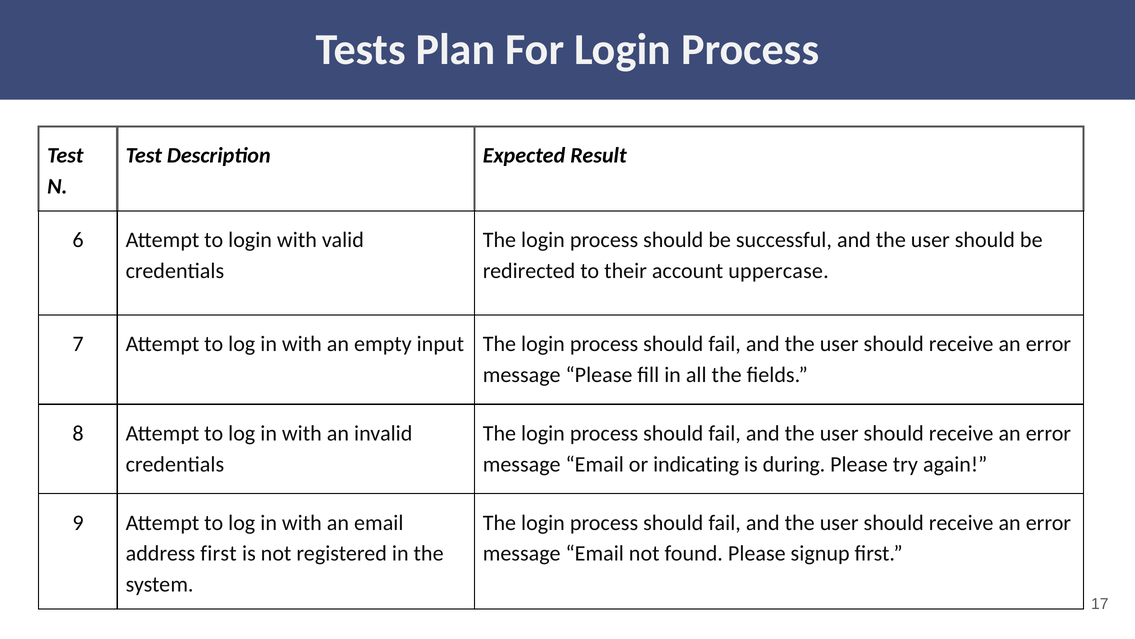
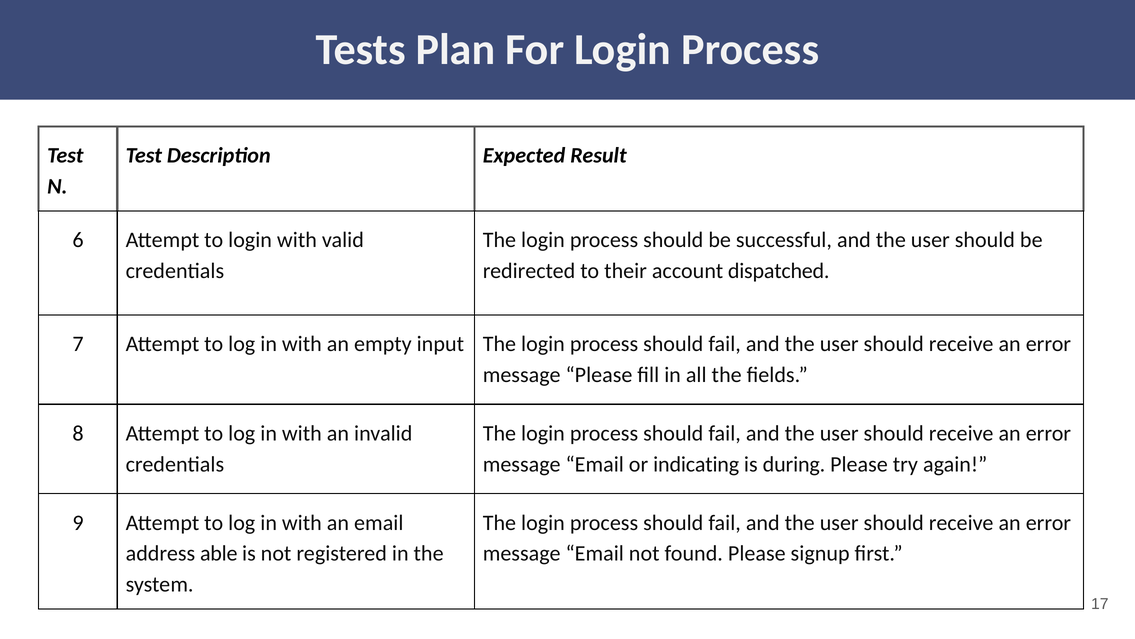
uppercase: uppercase -> dispatched (779, 271)
address first: first -> able (219, 553)
